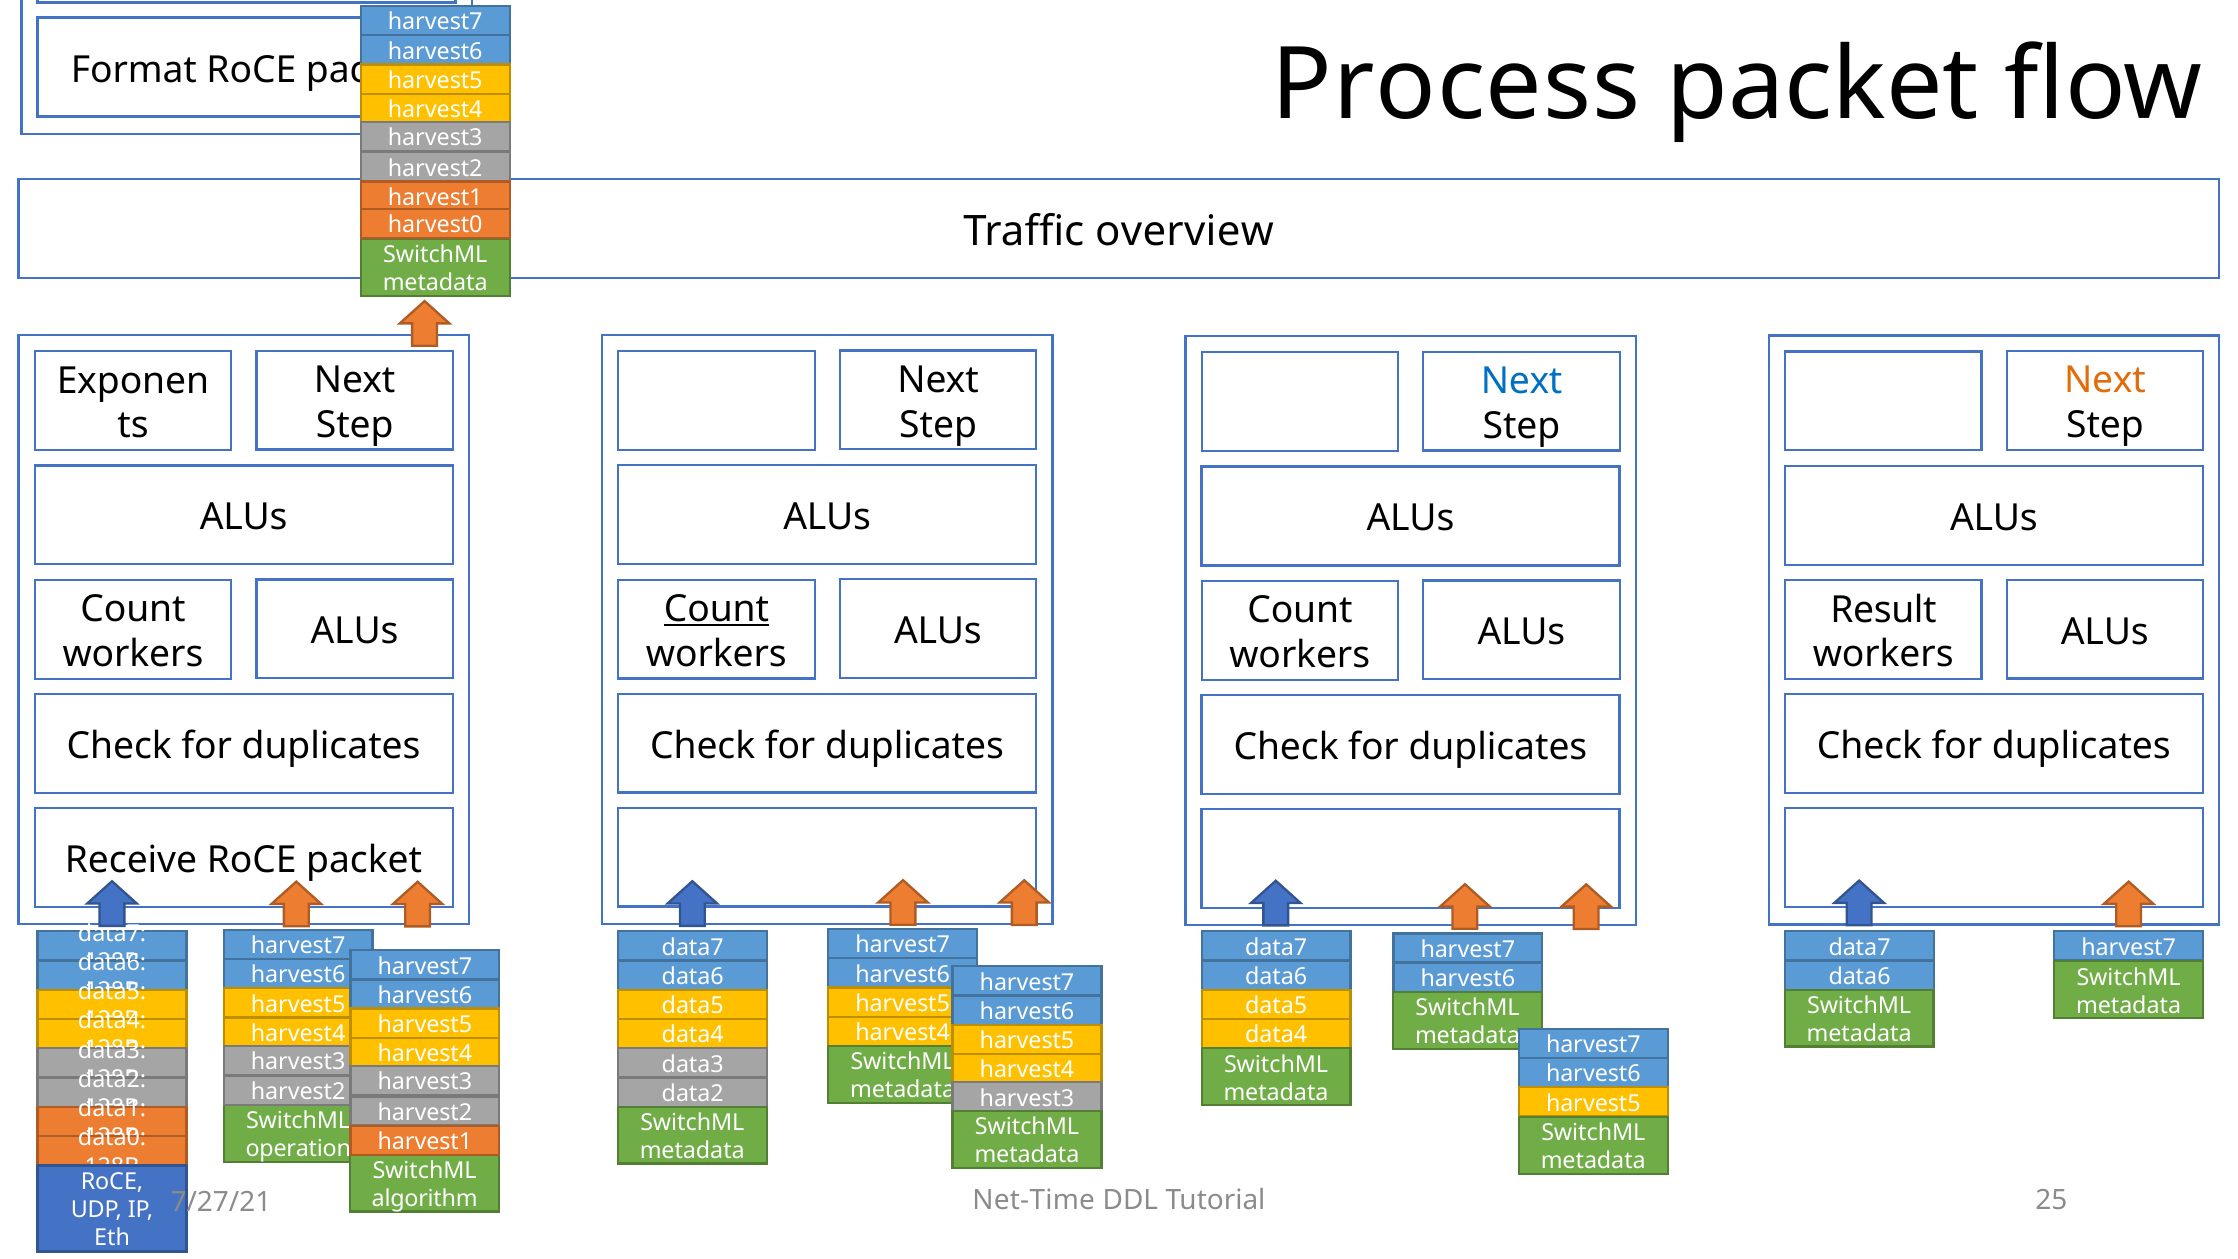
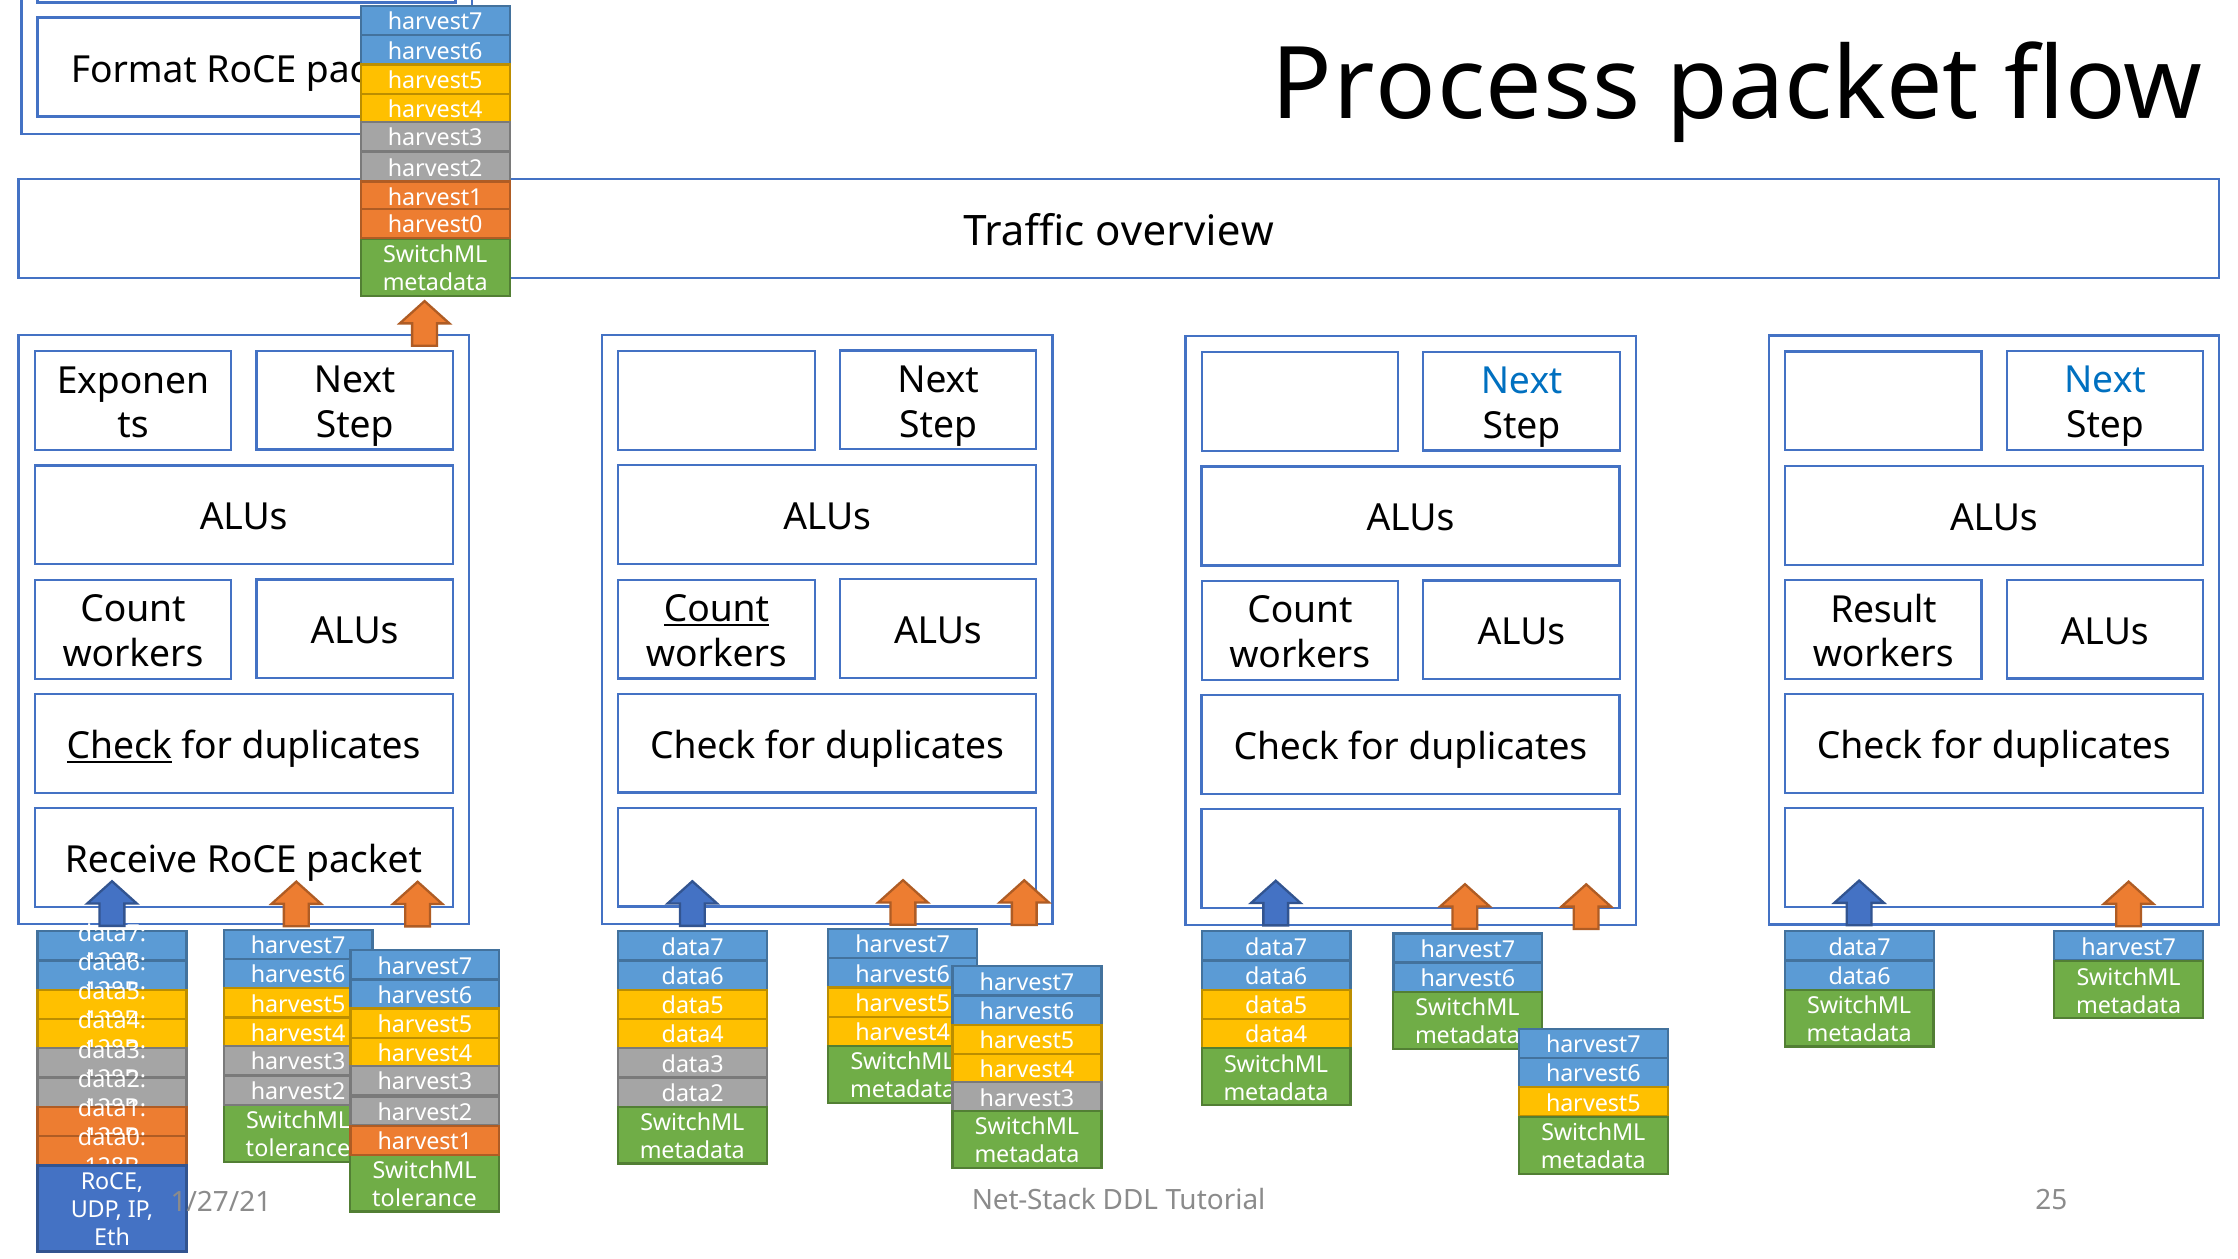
Next colour: orange -> blue (2105, 381)
Check underline: none -> present (119, 746)
operation: operation -> tolerance (298, 1149)
algorithm: algorithm -> tolerance (424, 1198)
Net-Time: Net-Time -> Net-Stack (1034, 1200)
7/27/21: 7/27/21 -> 1/27/21 (221, 1202)
